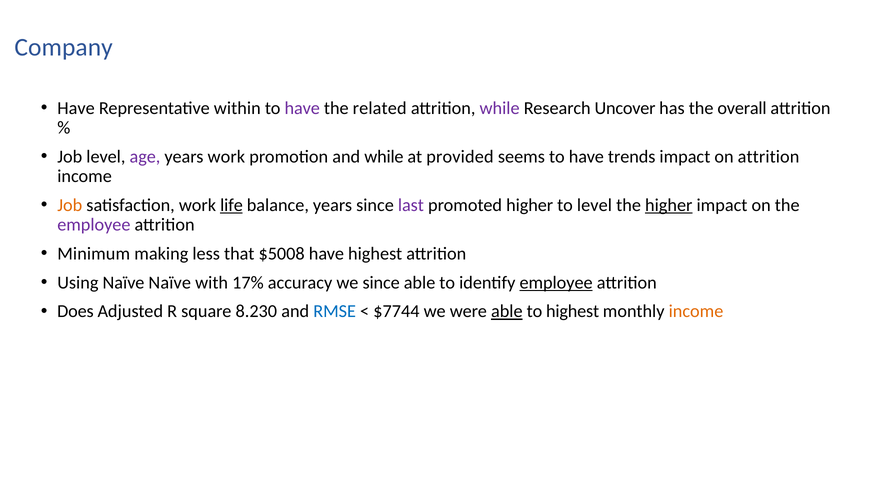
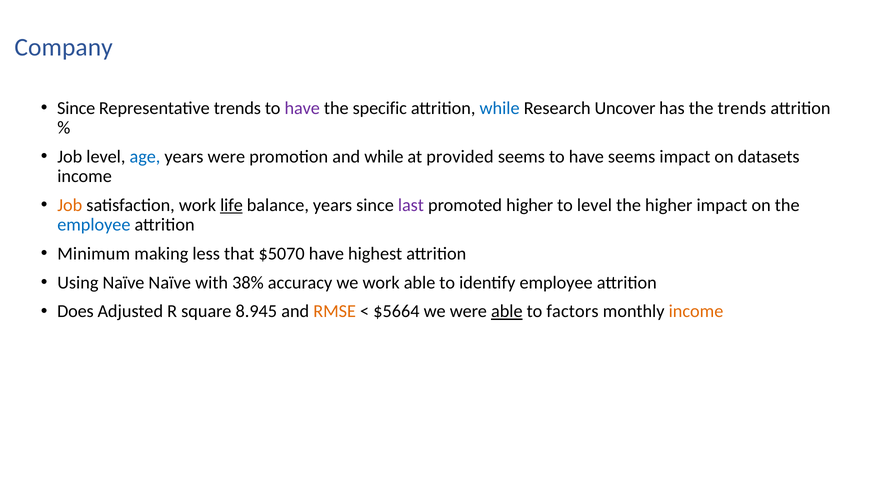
Have: Have -> Since (76, 108)
Representative within: within -> trends (237, 108)
related: related -> specific (380, 108)
while colour: purple -> blue (500, 108)
the overall: overall -> trends (742, 108)
age colour: purple -> blue (145, 157)
years work: work -> were (226, 157)
have trends: trends -> seems (632, 157)
on attrition: attrition -> datasets (769, 157)
higher underline: present -> none (669, 205)
employee colour: purple -> blue (94, 225)
$5008: $5008 -> $5070 (282, 254)
17%: 17% -> 38% (248, 282)
we since: since -> work (381, 282)
employee underline: present -> none (556, 282)
8.230: 8.230 -> 8.945 (256, 311)
RMSE colour: blue -> orange (335, 311)
$7744: $7744 -> $5664 (396, 311)
to highest: highest -> factors (572, 311)
